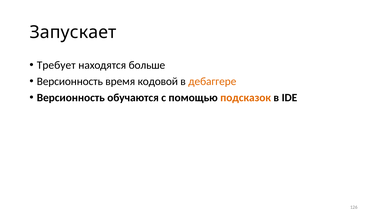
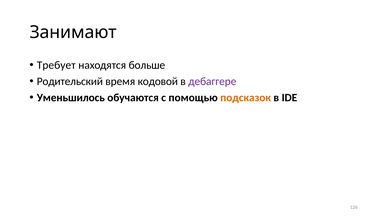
Запускает: Запускает -> Занимают (73, 33)
Версионность: Версионность -> Родительский (70, 82)
дебаггере colour: orange -> purple (212, 82)
Версионность: Версионность -> Уменьшилось (71, 98)
